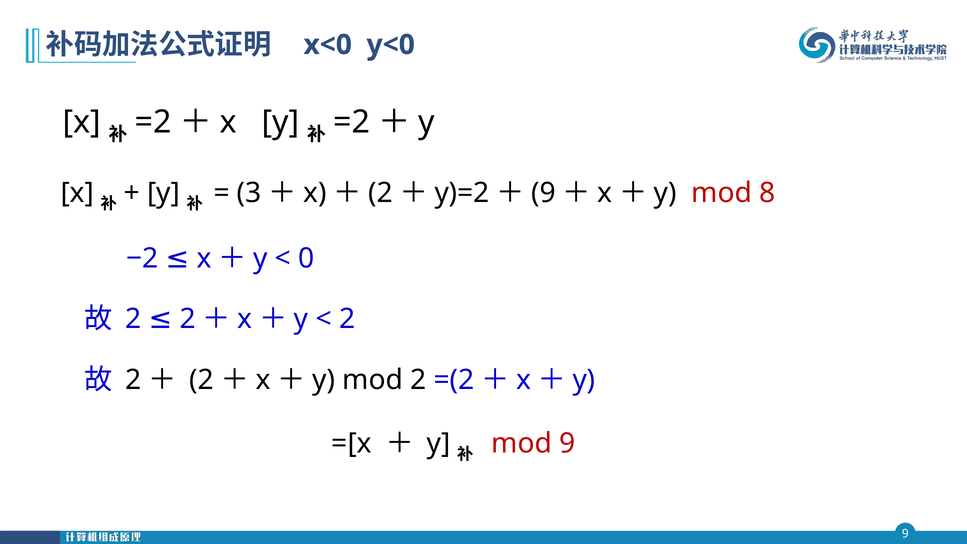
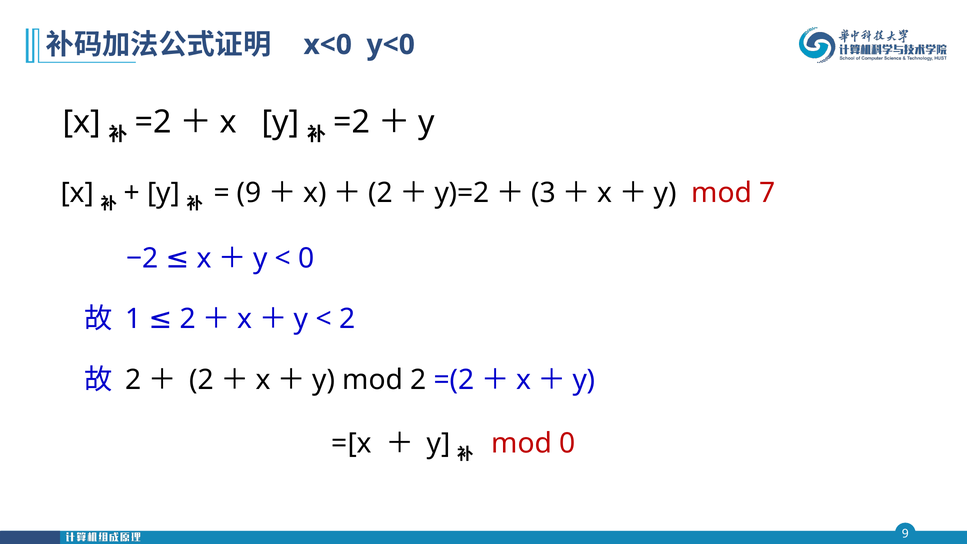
3: 3 -> 9 (249, 193)
9: 9 -> 3 (543, 193)
8: 8 -> 7 (767, 193)
2: 2 -> 1 (133, 319)
mod 9: 9 -> 0 (567, 443)
